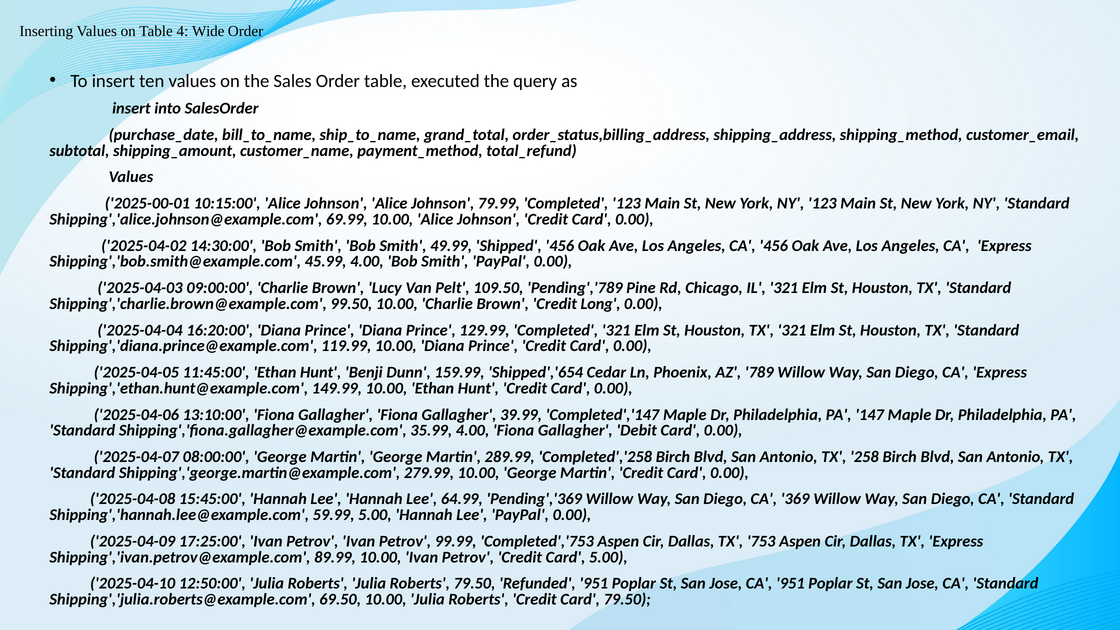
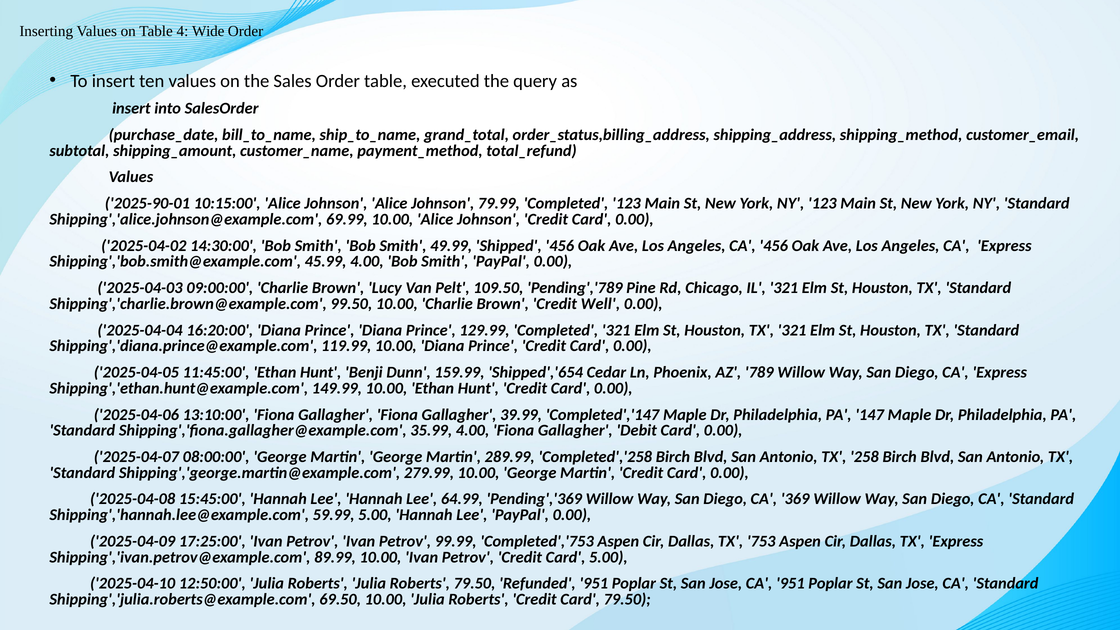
2025-00-01: 2025-00-01 -> 2025-90-01 (147, 203)
Long: Long -> Well (600, 304)
